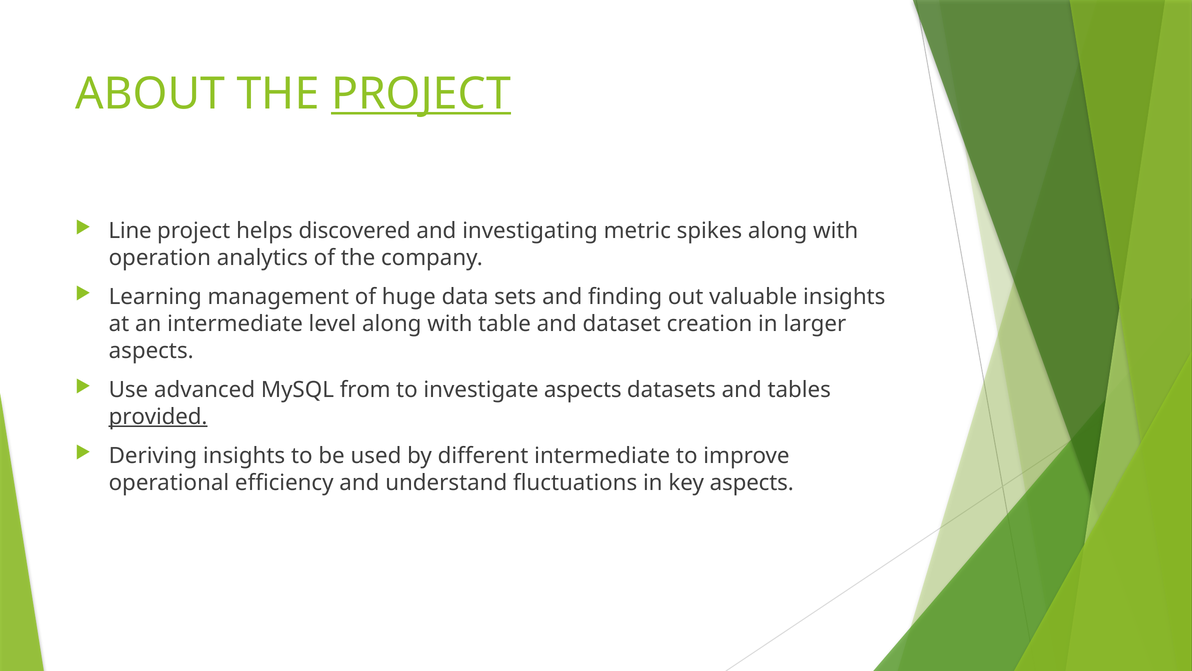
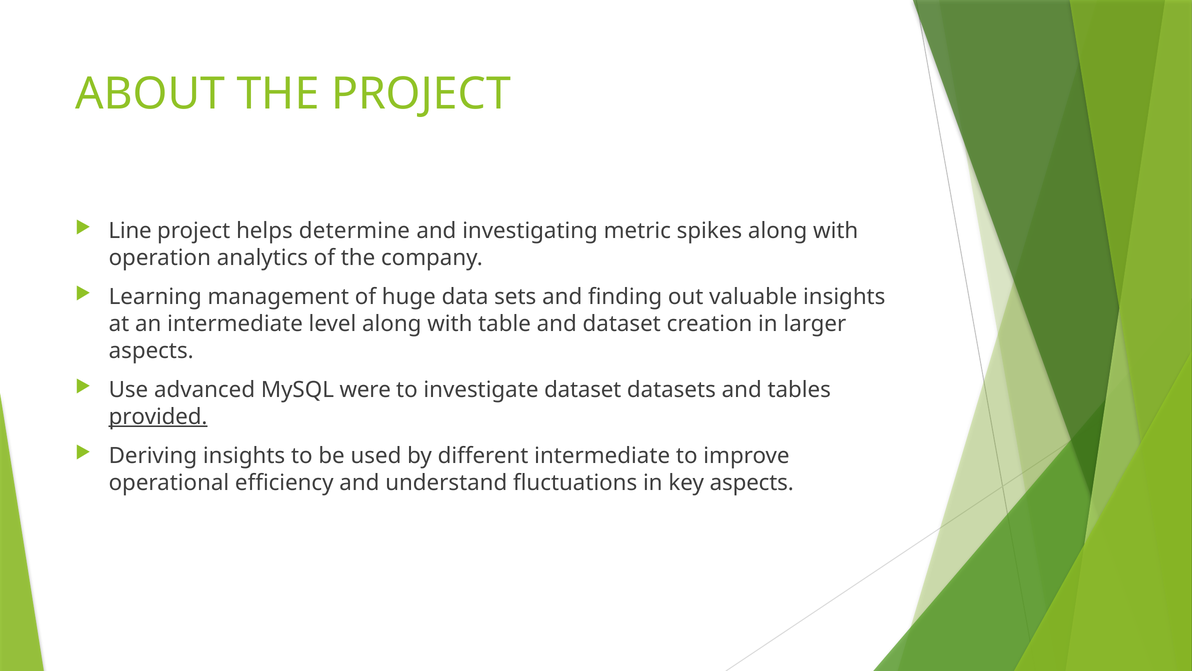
PROJECT underline: present -> none (421, 94)
discovered: discovered -> determine (354, 231)
from: from -> were (365, 390)
investigate aspects: aspects -> dataset (583, 390)
